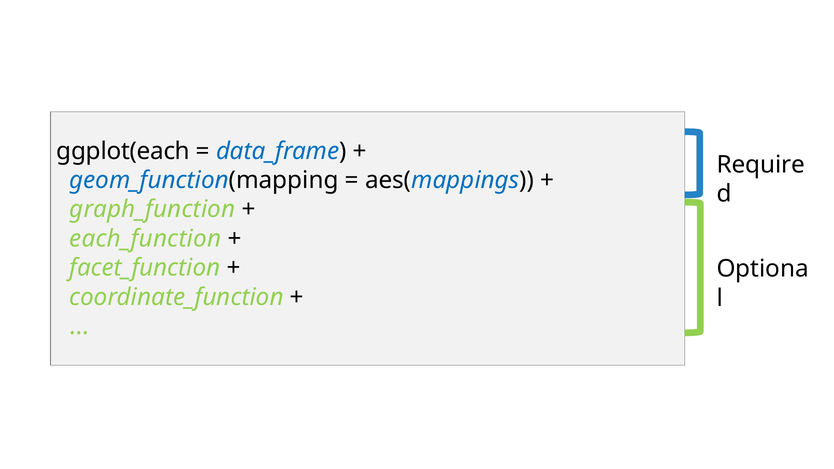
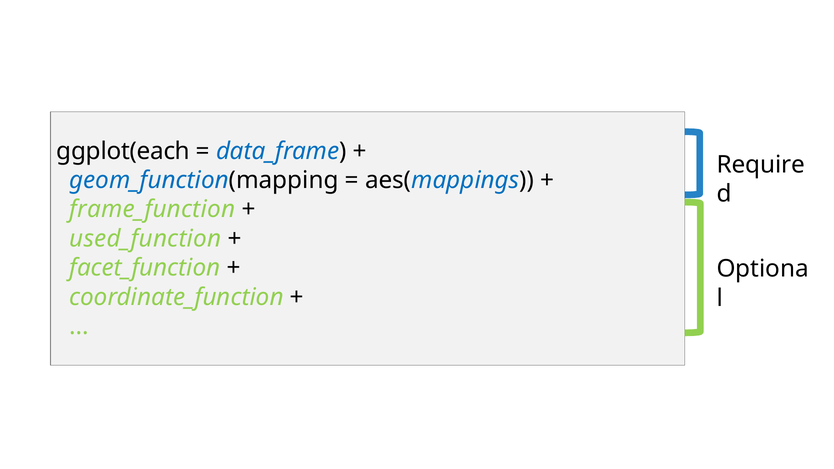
graph_function: graph_function -> frame_function (152, 210)
each_function: each_function -> used_function (145, 239)
